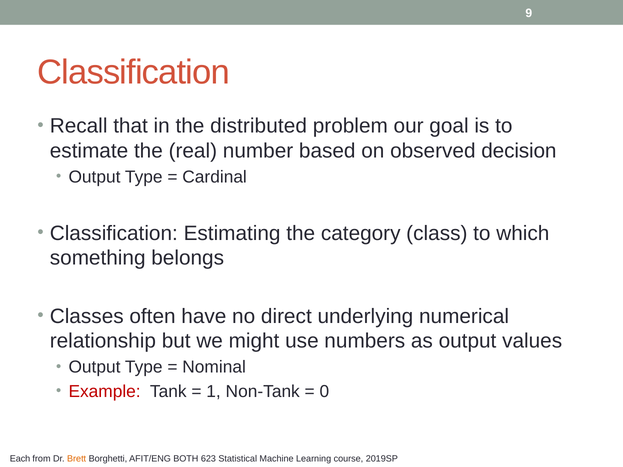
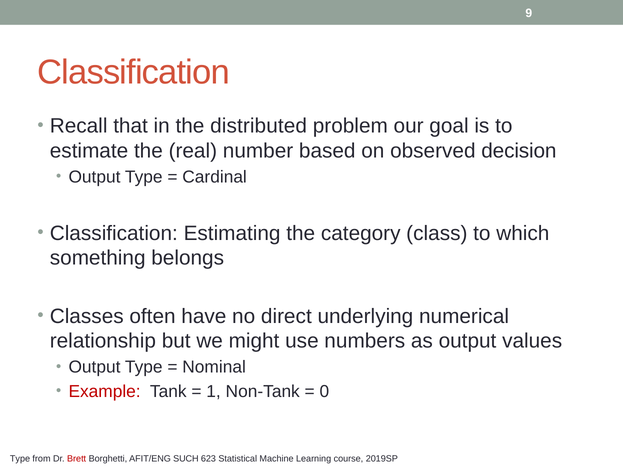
Each: Each -> Type (20, 459)
Brett colour: orange -> red (77, 459)
BOTH: BOTH -> SUCH (186, 459)
